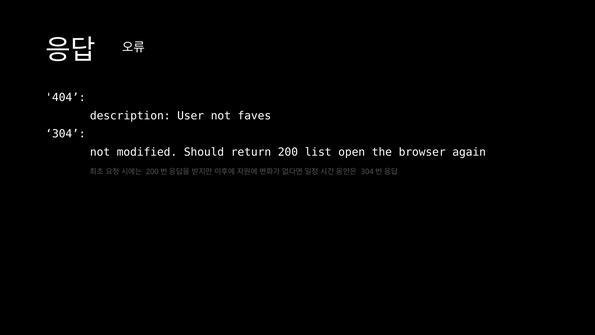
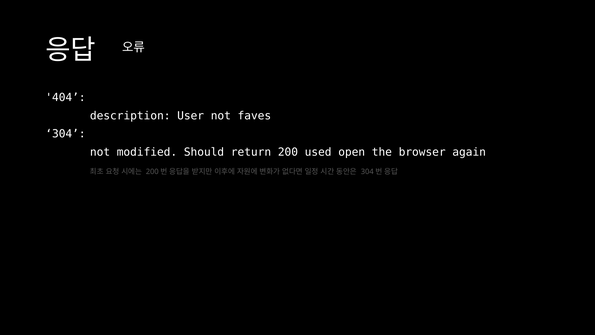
list: list -> used (318, 152)
